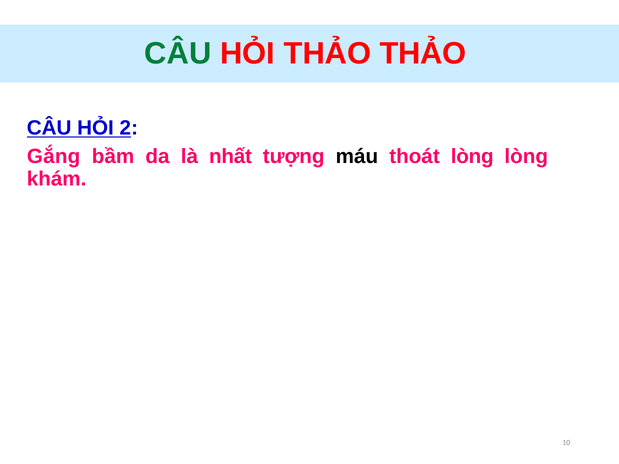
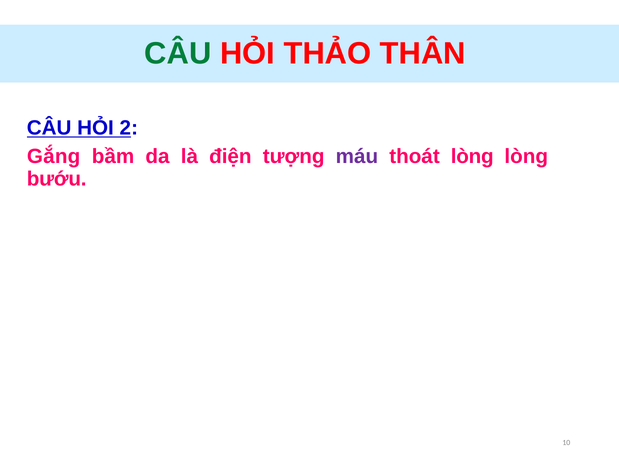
THẢO THẢO: THẢO -> THÂN (423, 53)
nhất: nhất -> điện (230, 157)
máu colour: black -> purple (357, 157)
khám: khám -> bướu (57, 179)
